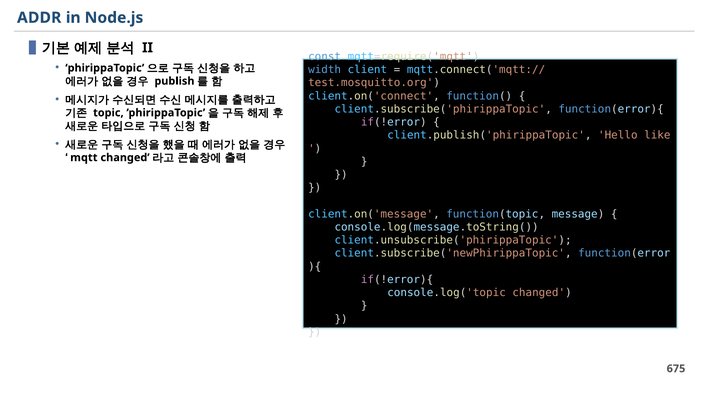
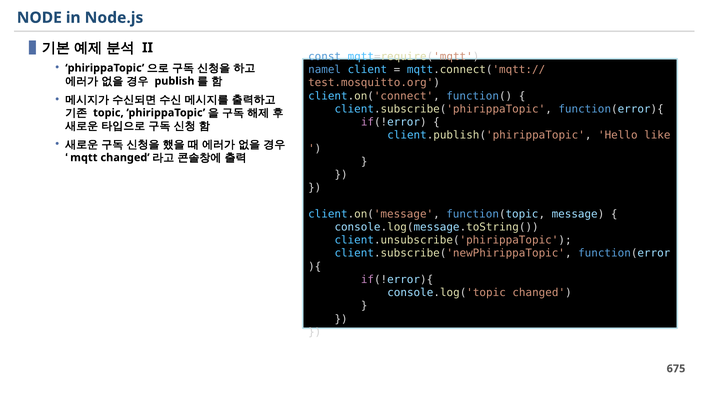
ADDR: ADDR -> NODE (39, 18)
width: width -> namel (325, 70)
